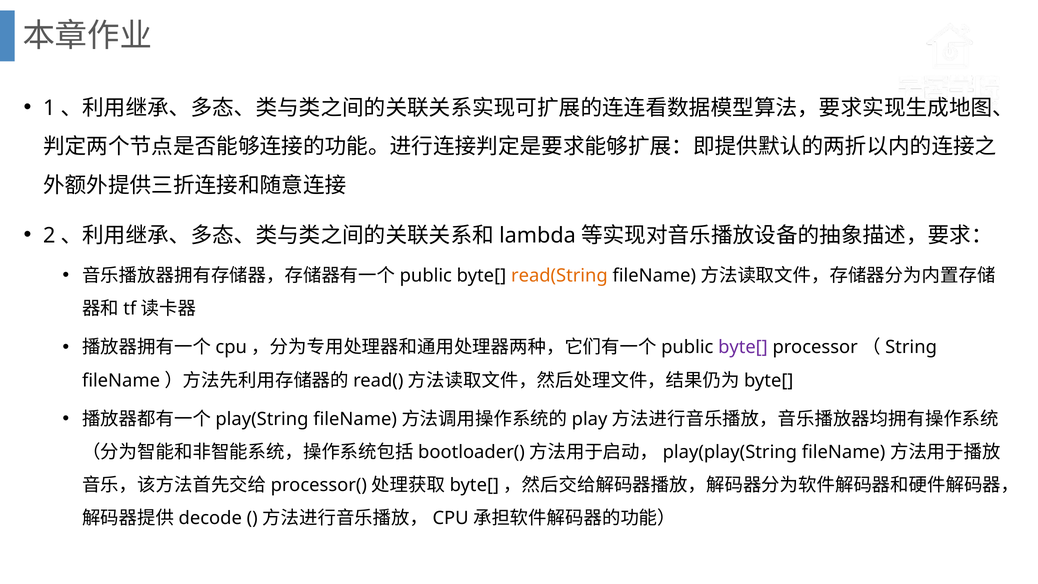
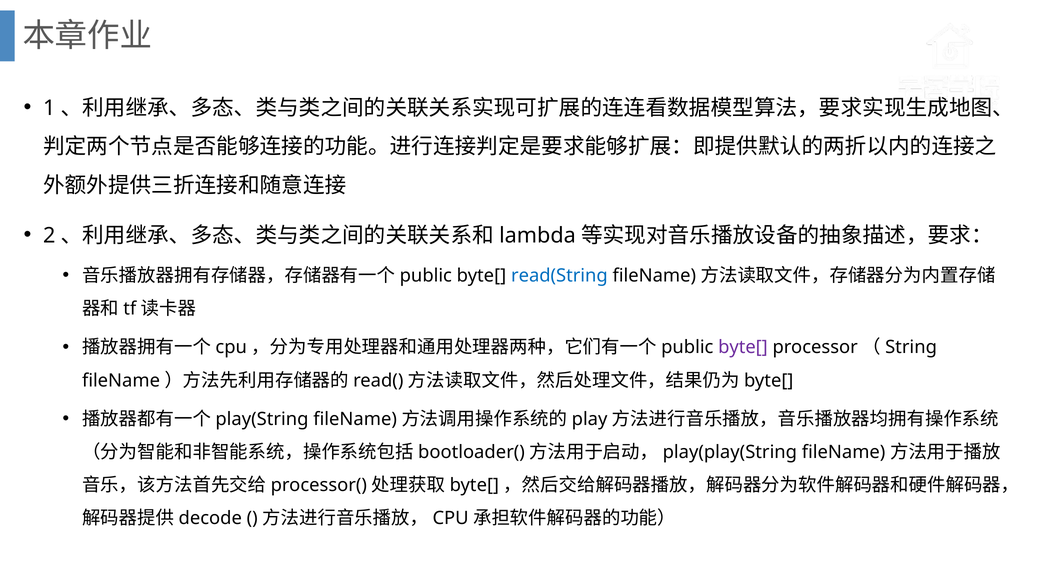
read(String colour: orange -> blue (559, 276)
